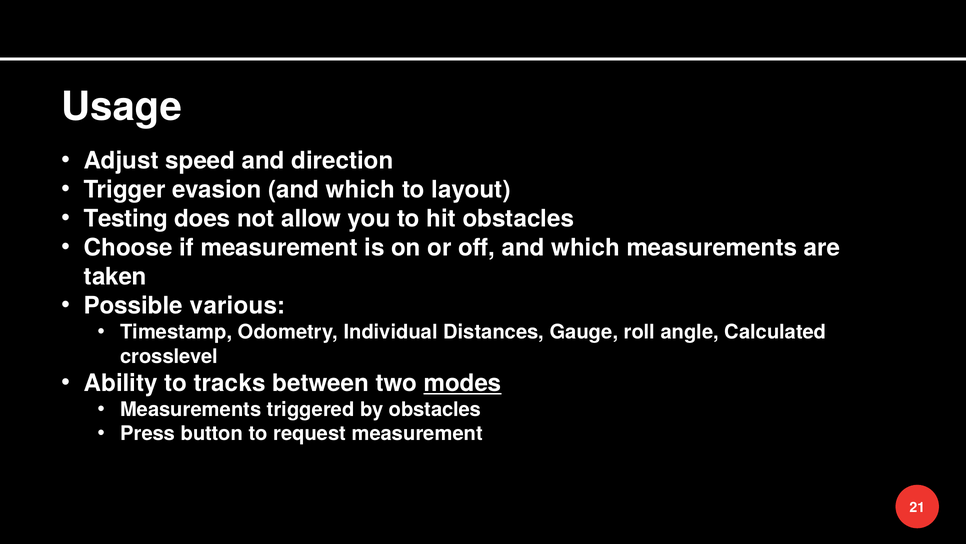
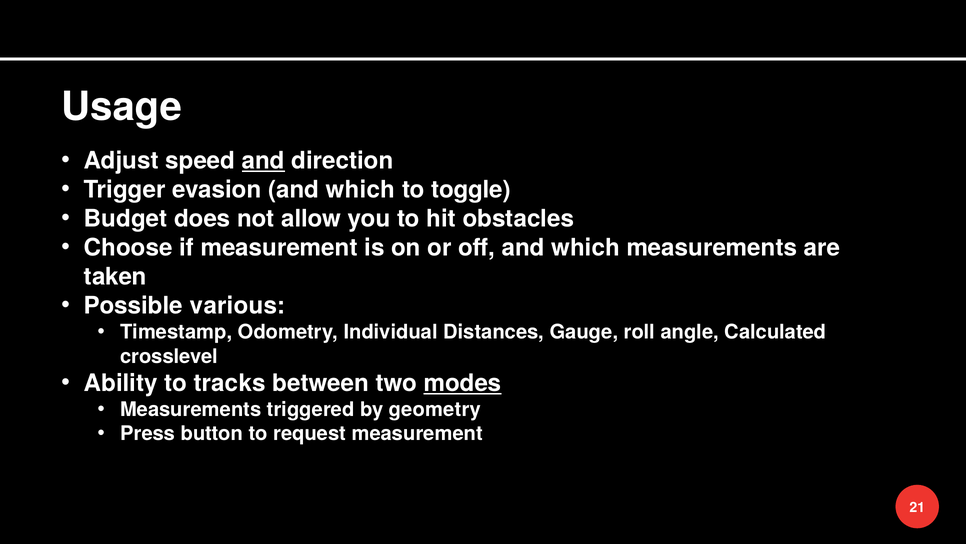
and underline: none -> present (263, 161)
layout: layout -> toggle (471, 190)
Testing: Testing -> Budget (126, 219)
by obstacles: obstacles -> geometry (435, 409)
